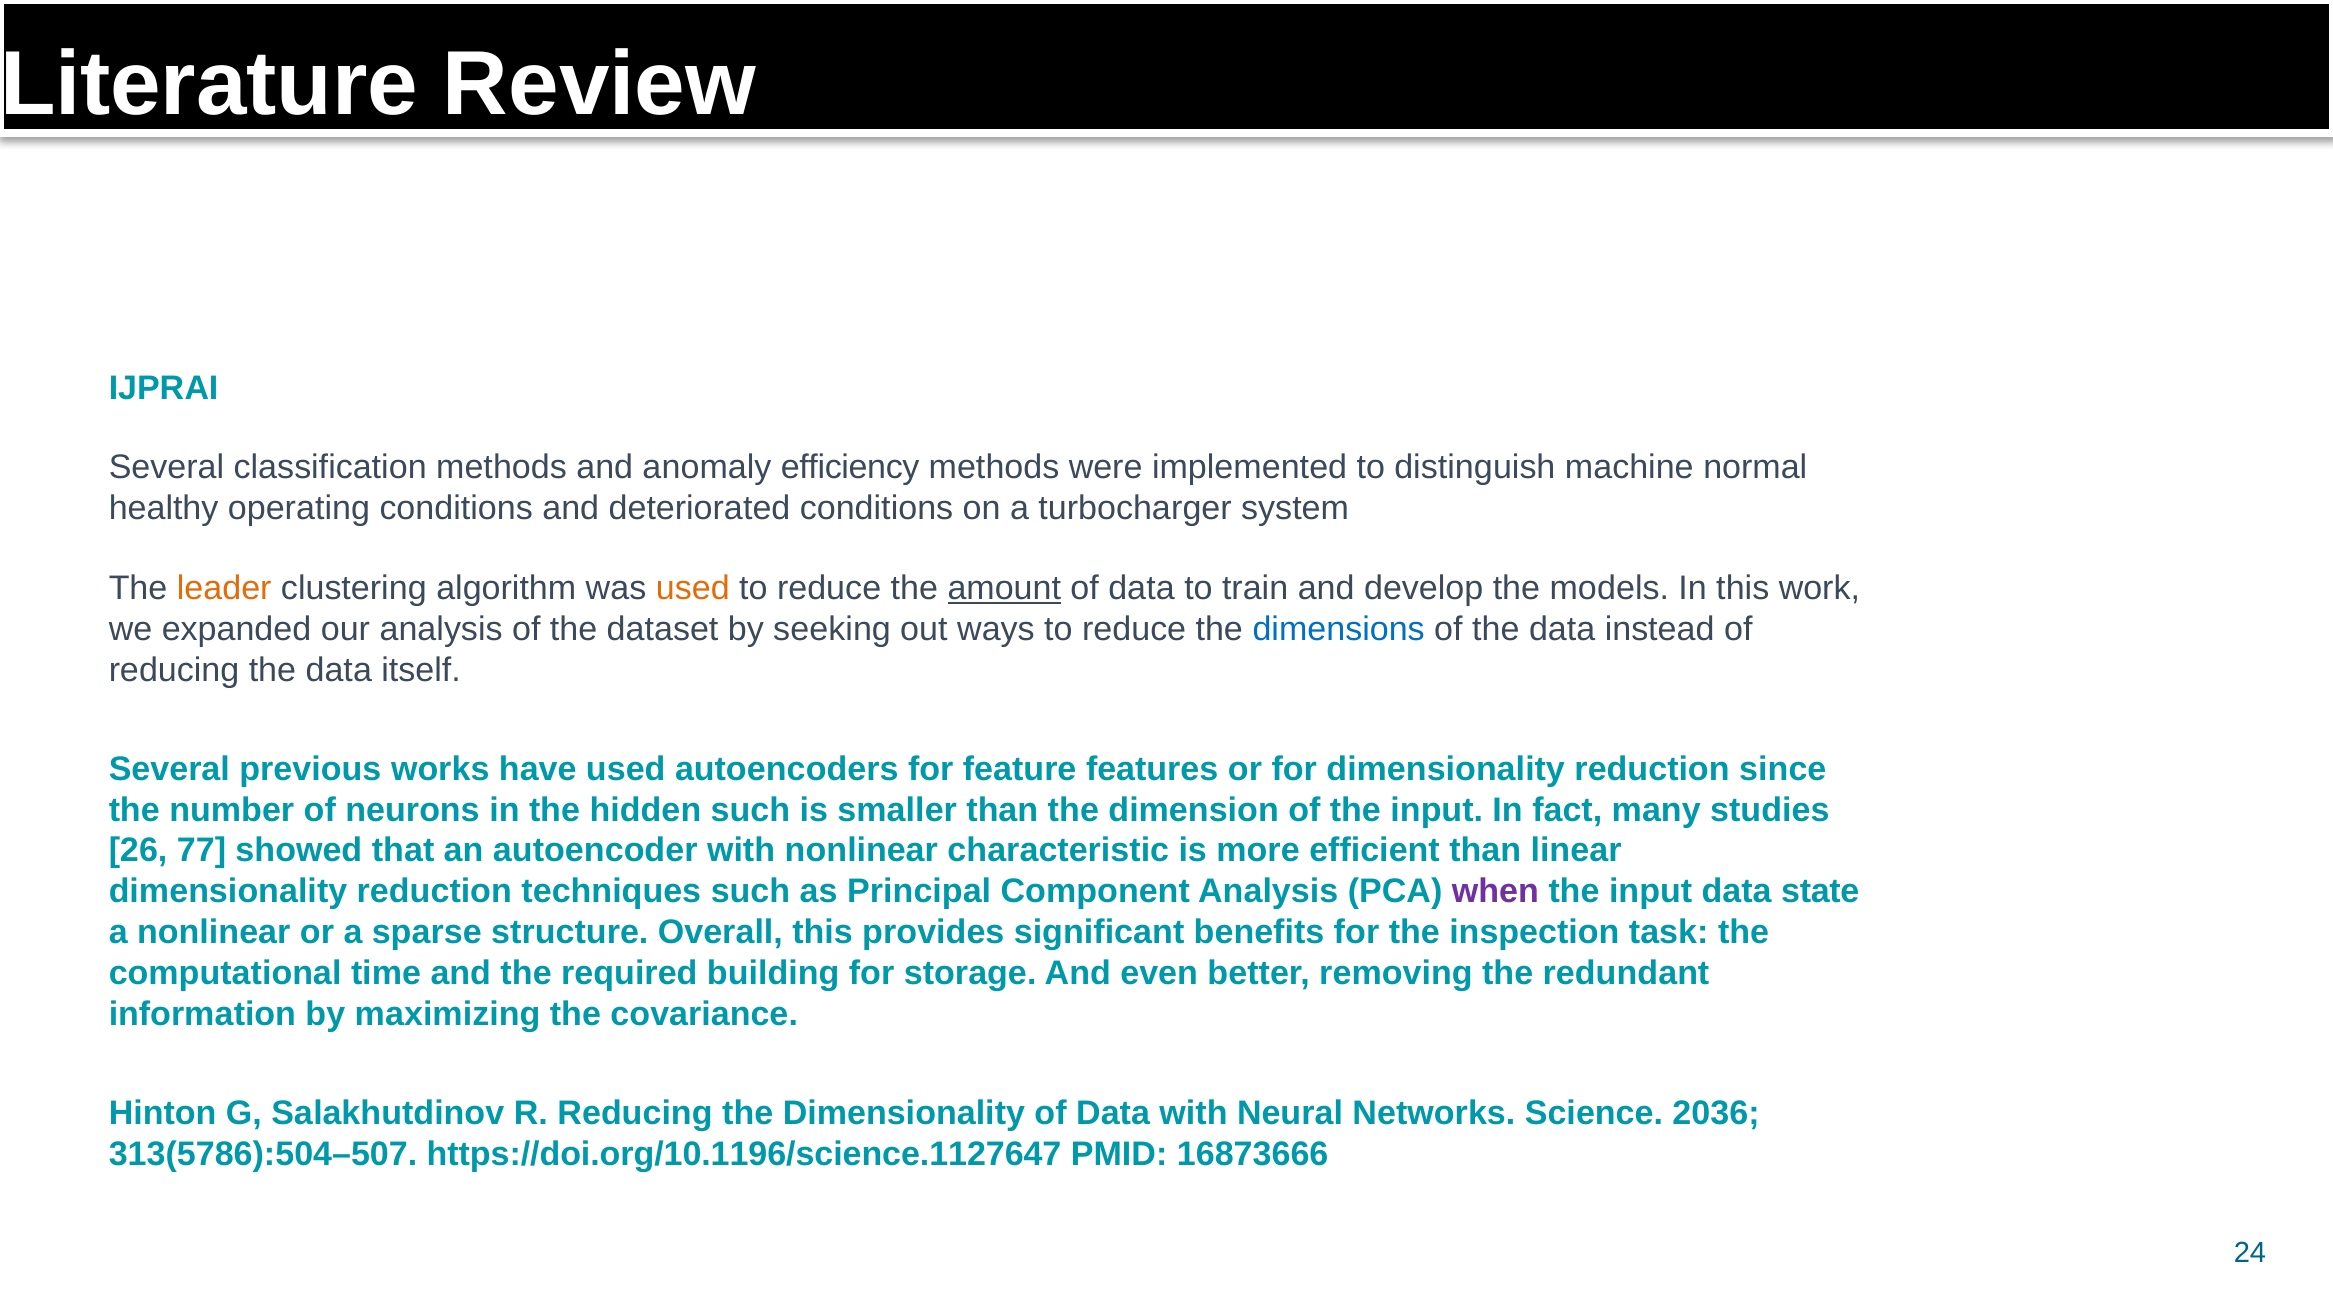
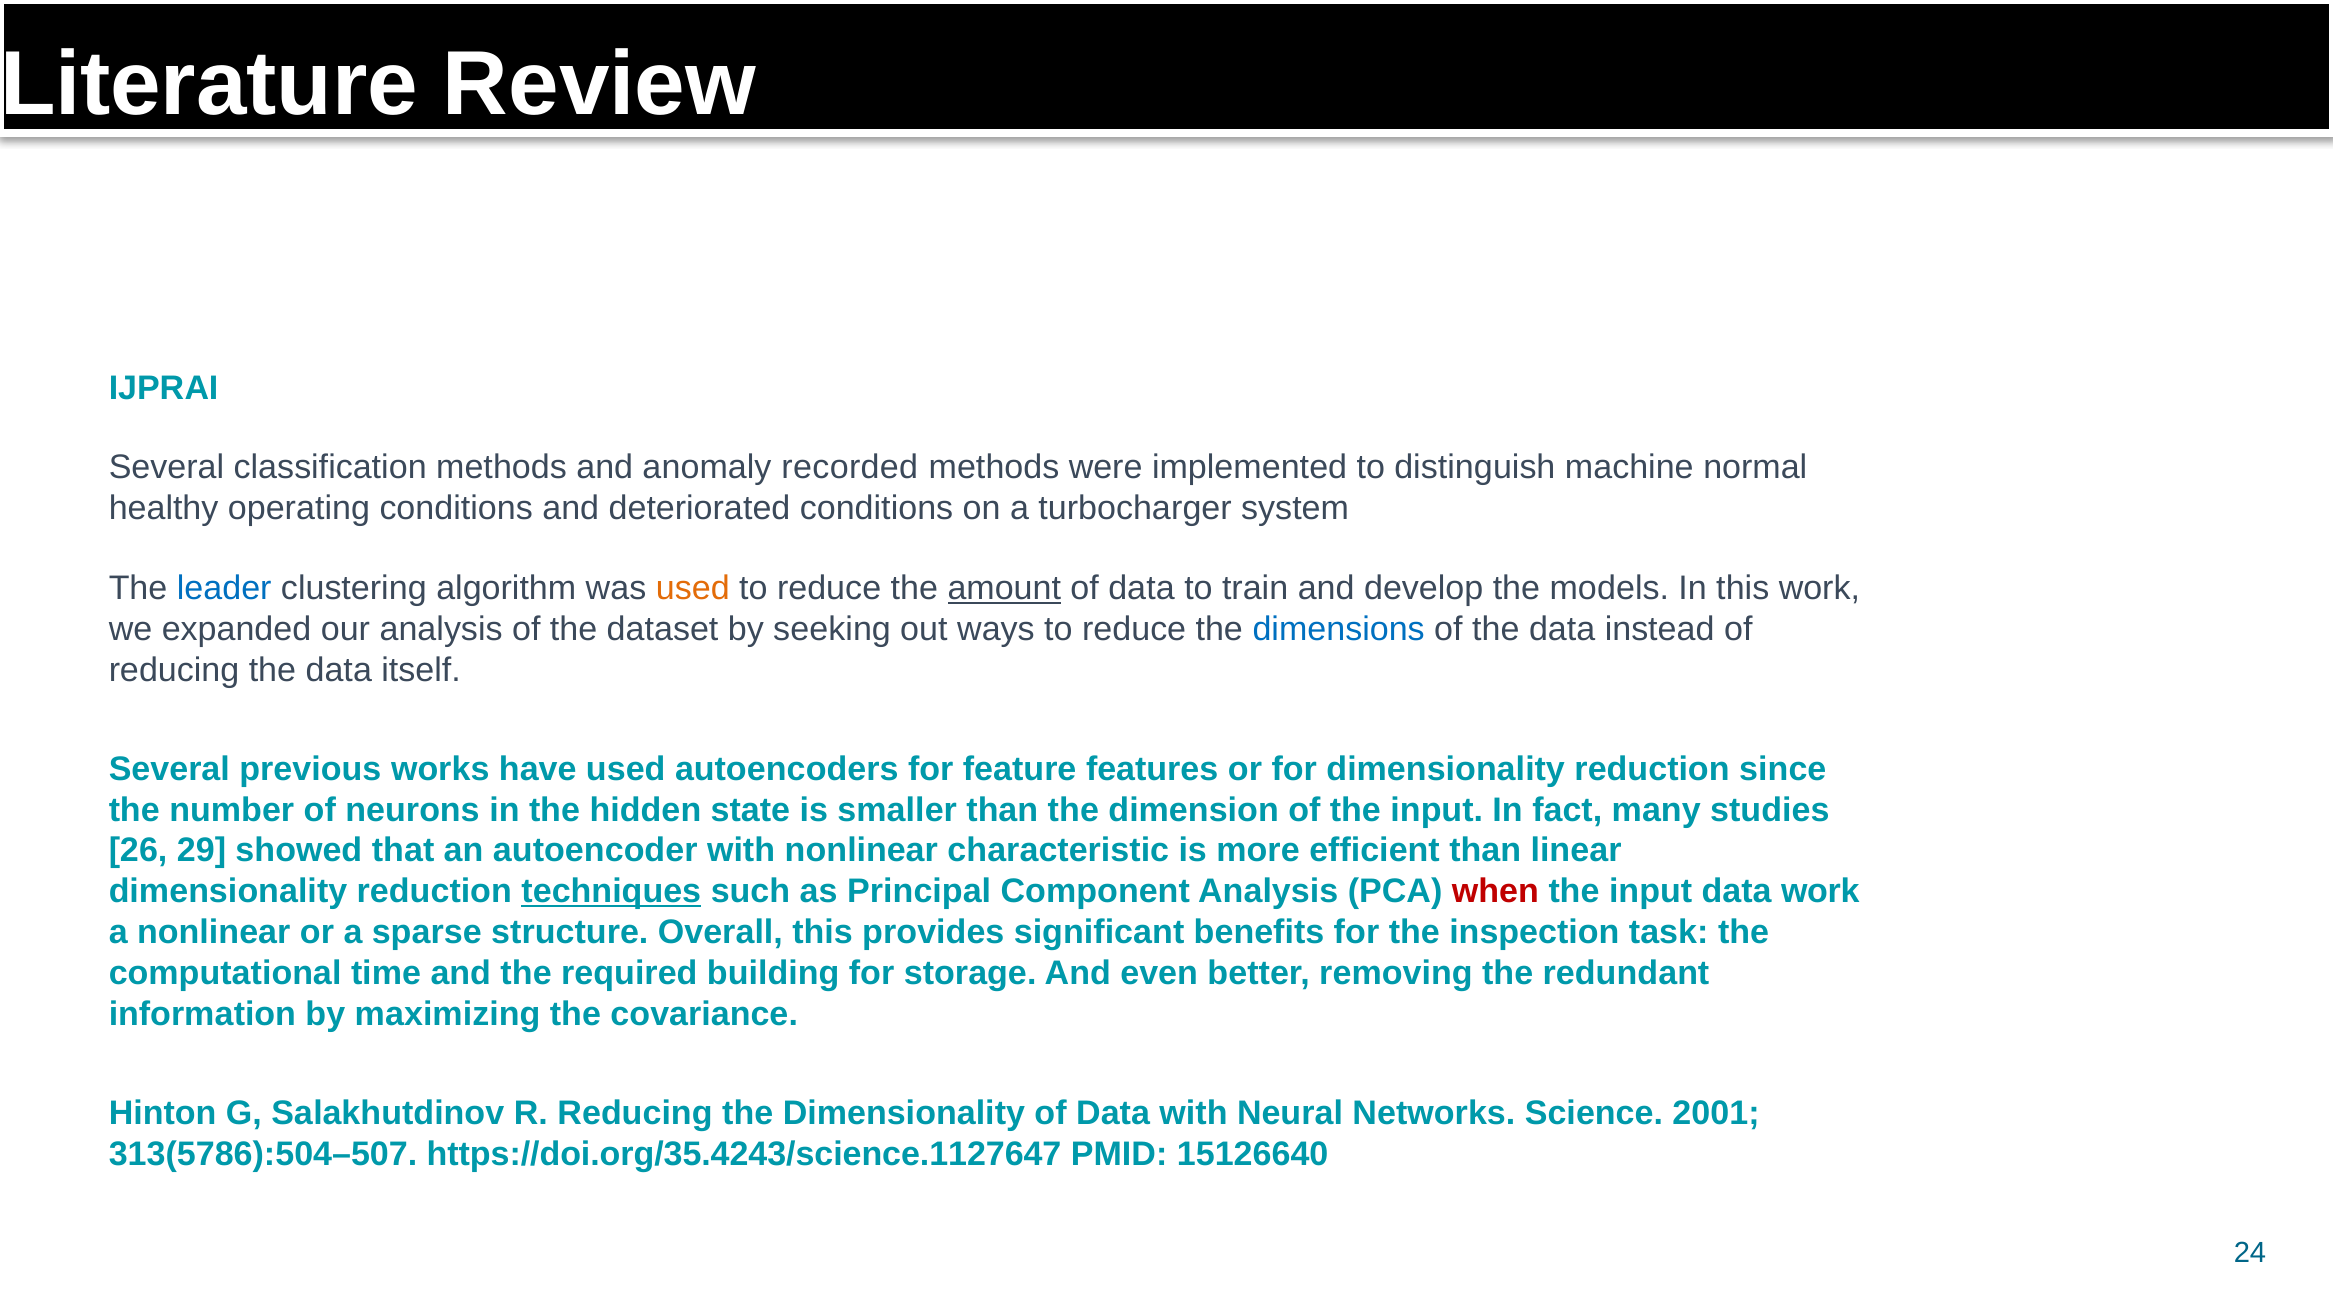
efficiency: efficiency -> recorded (850, 468)
leader colour: orange -> blue (224, 588)
hidden such: such -> state (750, 810)
77: 77 -> 29 (202, 851)
techniques underline: none -> present (611, 892)
when colour: purple -> red (1495, 892)
data state: state -> work (1820, 892)
2036: 2036 -> 2001 (1716, 1113)
https://doi.org/10.1196/science.1127647: https://doi.org/10.1196/science.1127647 -> https://doi.org/35.4243/science.1127647 (744, 1154)
16873666: 16873666 -> 15126640 (1253, 1154)
